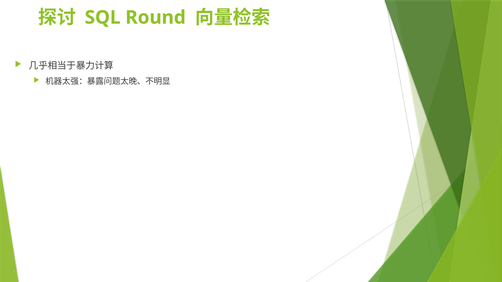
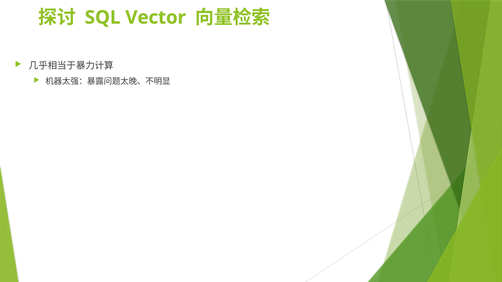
Round: Round -> Vector (156, 17)
